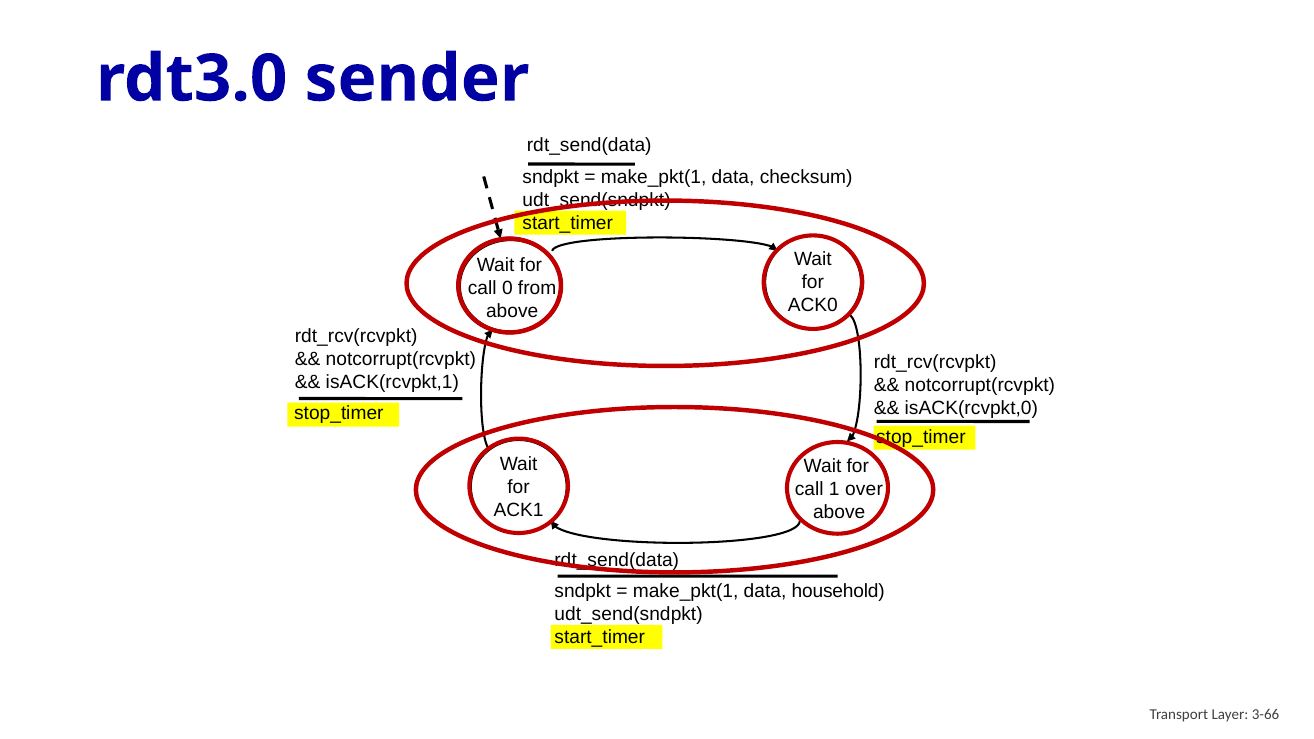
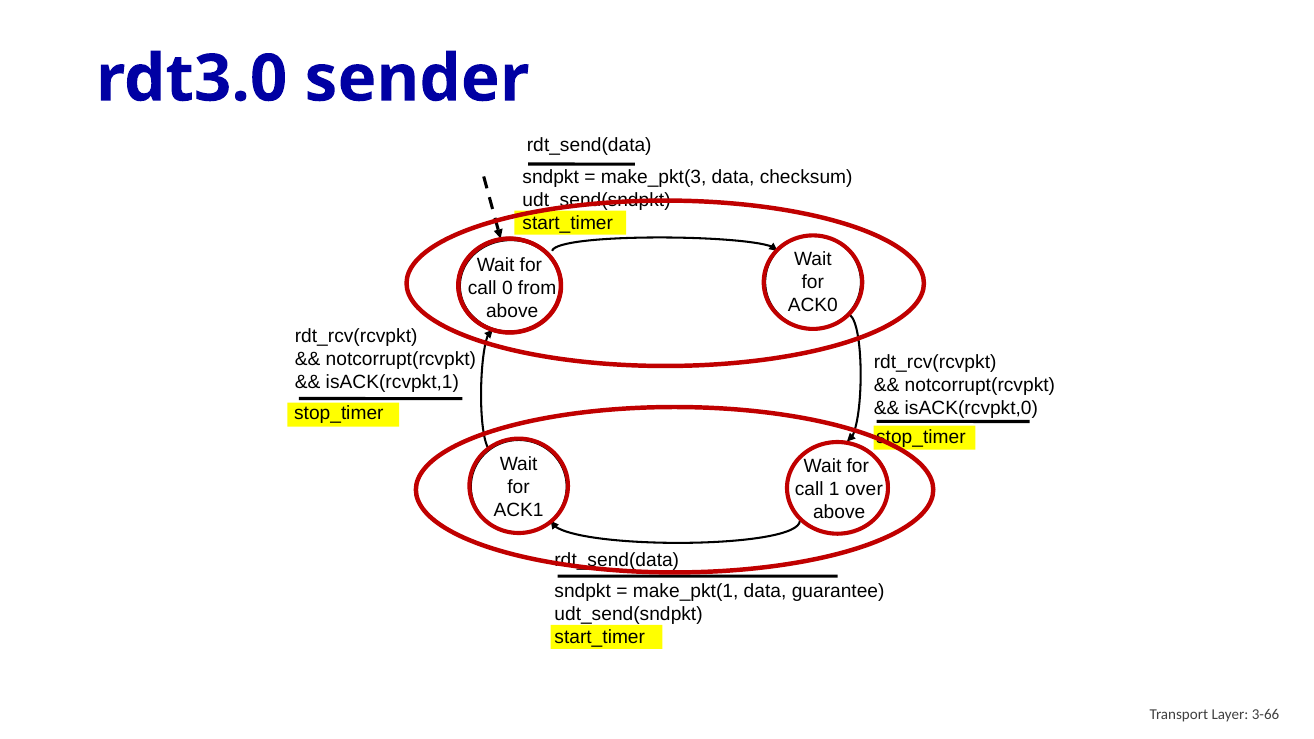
make_pkt(1: make_pkt(1 -> make_pkt(3 (654, 177)
household: household -> guarantee (838, 591)
